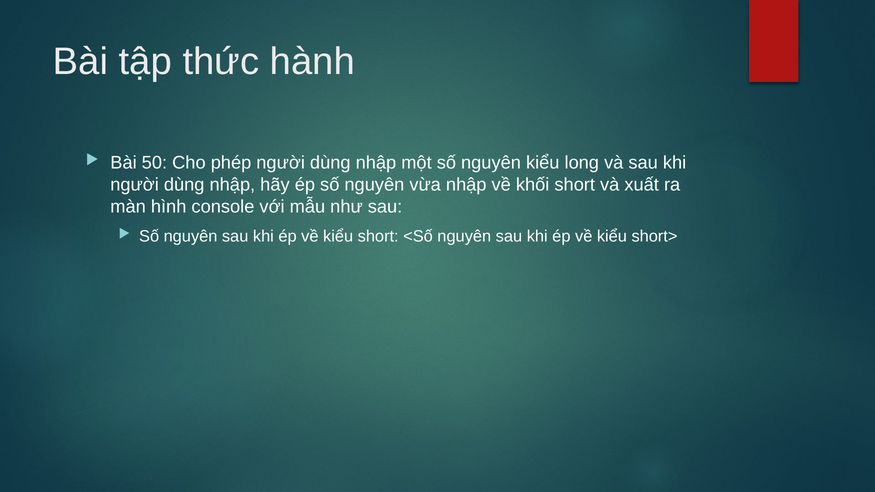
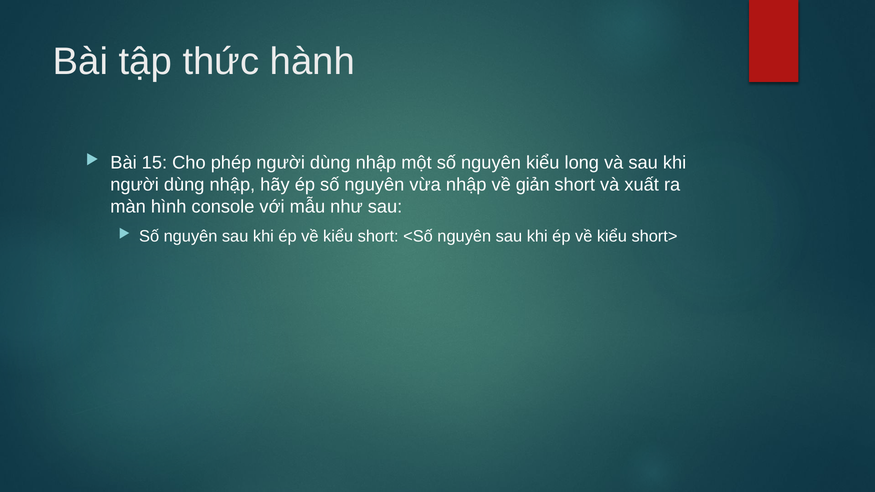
50: 50 -> 15 (154, 163)
khối: khối -> giản (533, 185)
